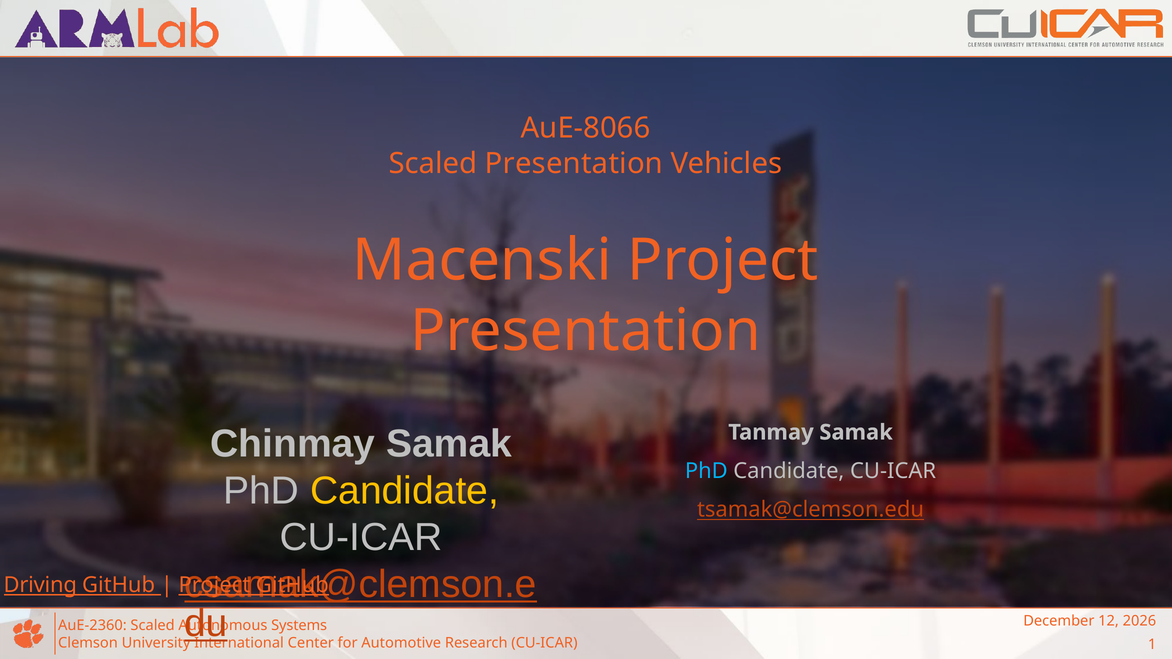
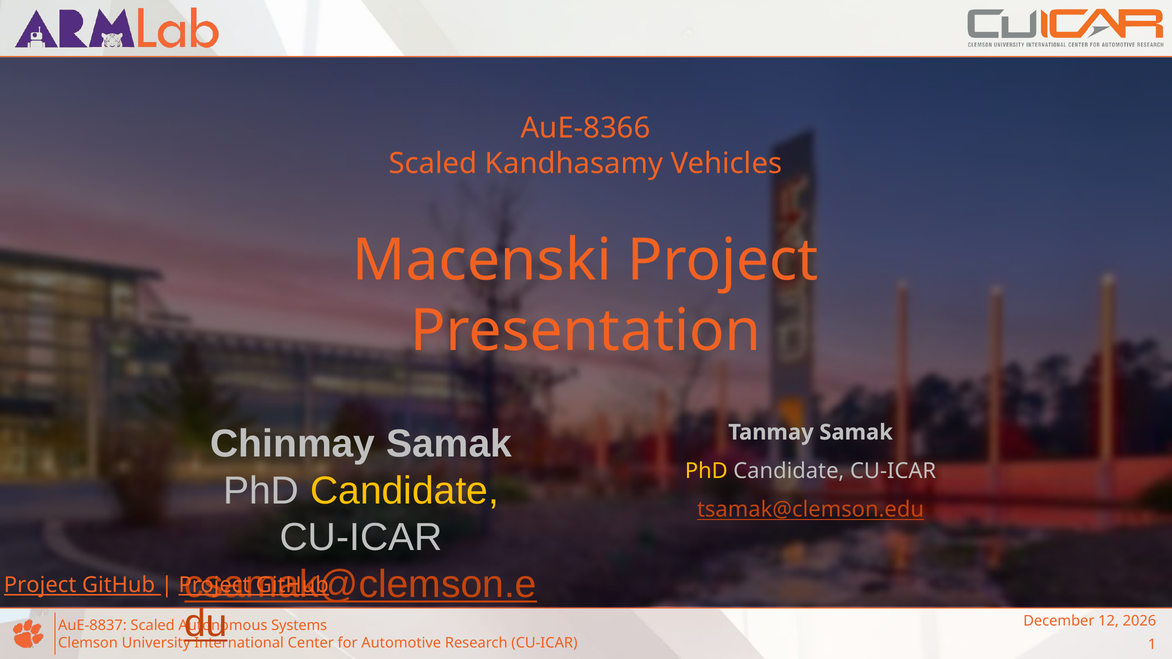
AuE-8066: AuE-8066 -> AuE-8366 (586, 128)
Scaled Presentation: Presentation -> Kandhasamy (574, 163)
PhD colour: light blue -> yellow (706, 471)
Driving: Driving -> Project (40, 585)
AuE-2360: AuE-2360 -> AuE-8837 (92, 626)
